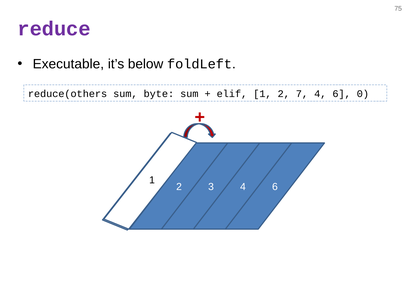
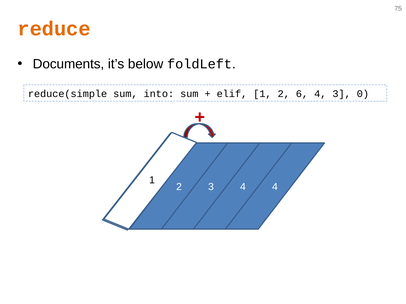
reduce colour: purple -> orange (54, 29)
Executable: Executable -> Documents (68, 64)
reduce(others: reduce(others -> reduce(simple (68, 94)
byte: byte -> into (159, 94)
7: 7 -> 6 (302, 94)
6: 6 -> 3 (342, 94)
6: 6 -> 4 (275, 187)
